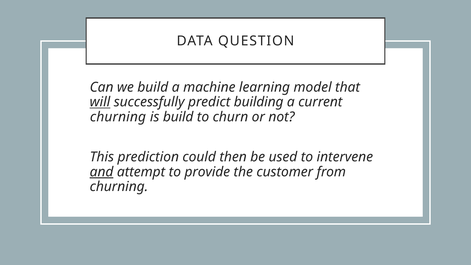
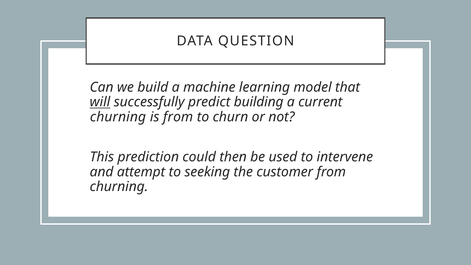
is build: build -> from (178, 117)
and underline: present -> none (102, 172)
provide: provide -> seeking (207, 172)
